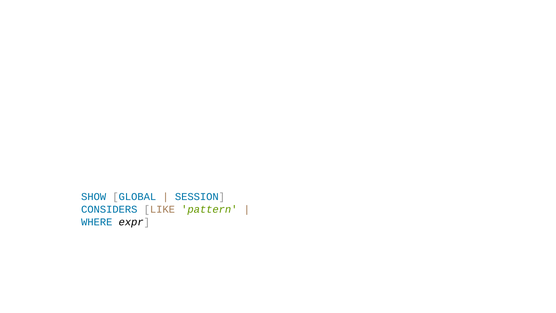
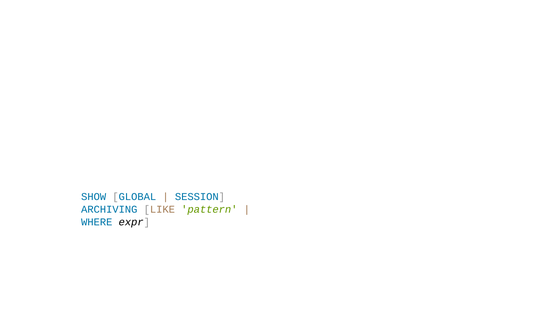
CONSIDERS: CONSIDERS -> ARCHIVING (109, 209)
